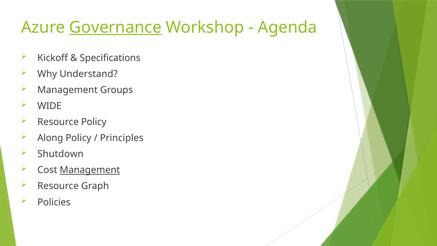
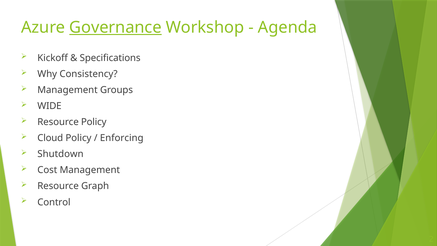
Understand: Understand -> Consistency (89, 74)
Along: Along -> Cloud (50, 138)
Principles: Principles -> Enforcing (122, 138)
Management underline: present -> none (90, 170)
Policies: Policies -> Control (54, 202)
